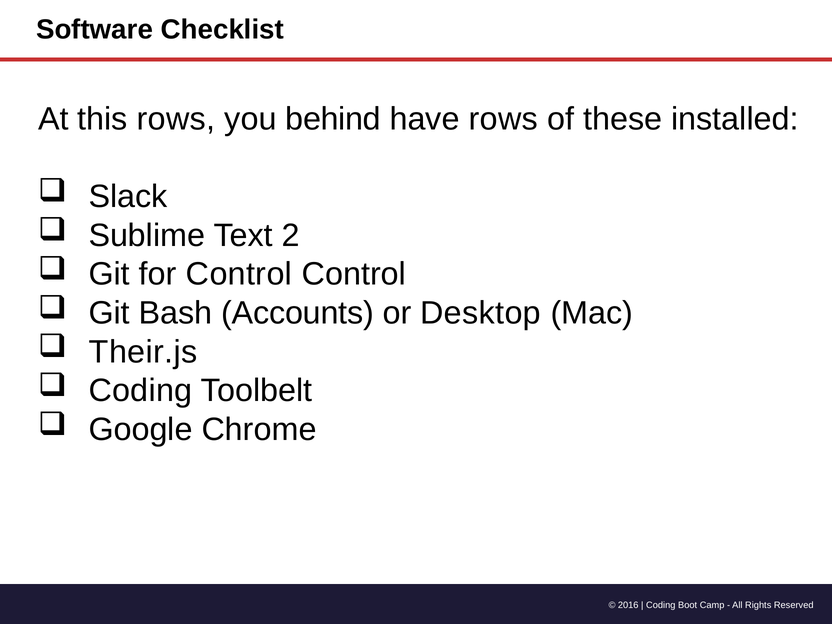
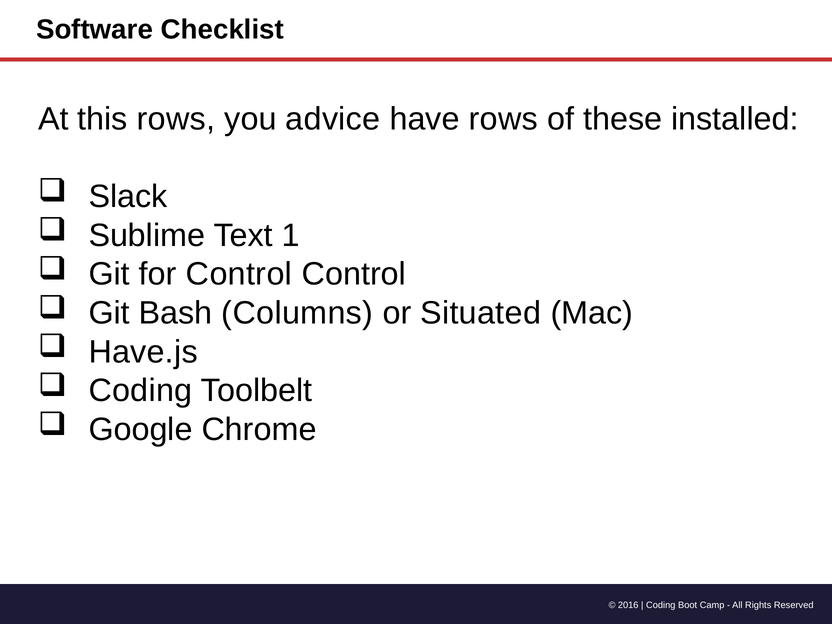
behind: behind -> advice (333, 119)
2: 2 -> 1 (291, 235)
Accounts: Accounts -> Columns (297, 313)
Desktop: Desktop -> Situated (481, 313)
Their.js: Their.js -> Have.js (143, 352)
